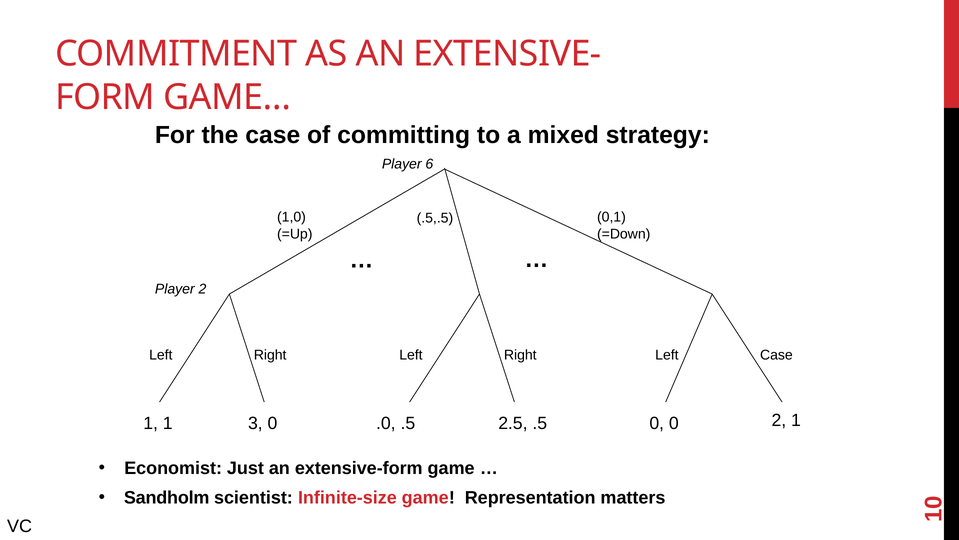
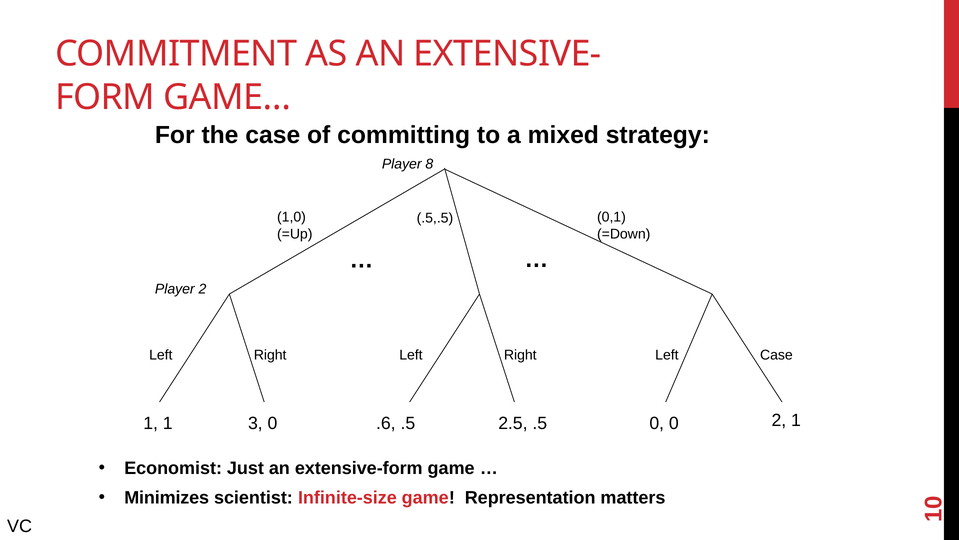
6: 6 -> 8 (429, 164)
.0: .0 -> .6 (386, 423)
Sandholm: Sandholm -> Minimizes (167, 497)
